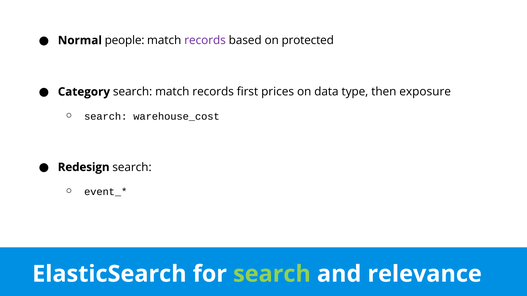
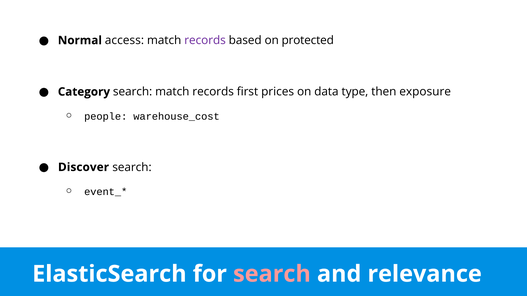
people: people -> access (124, 40)
search: search -> people (106, 117)
Redesign: Redesign -> Discover (84, 167)
search colour: light green -> pink (272, 274)
